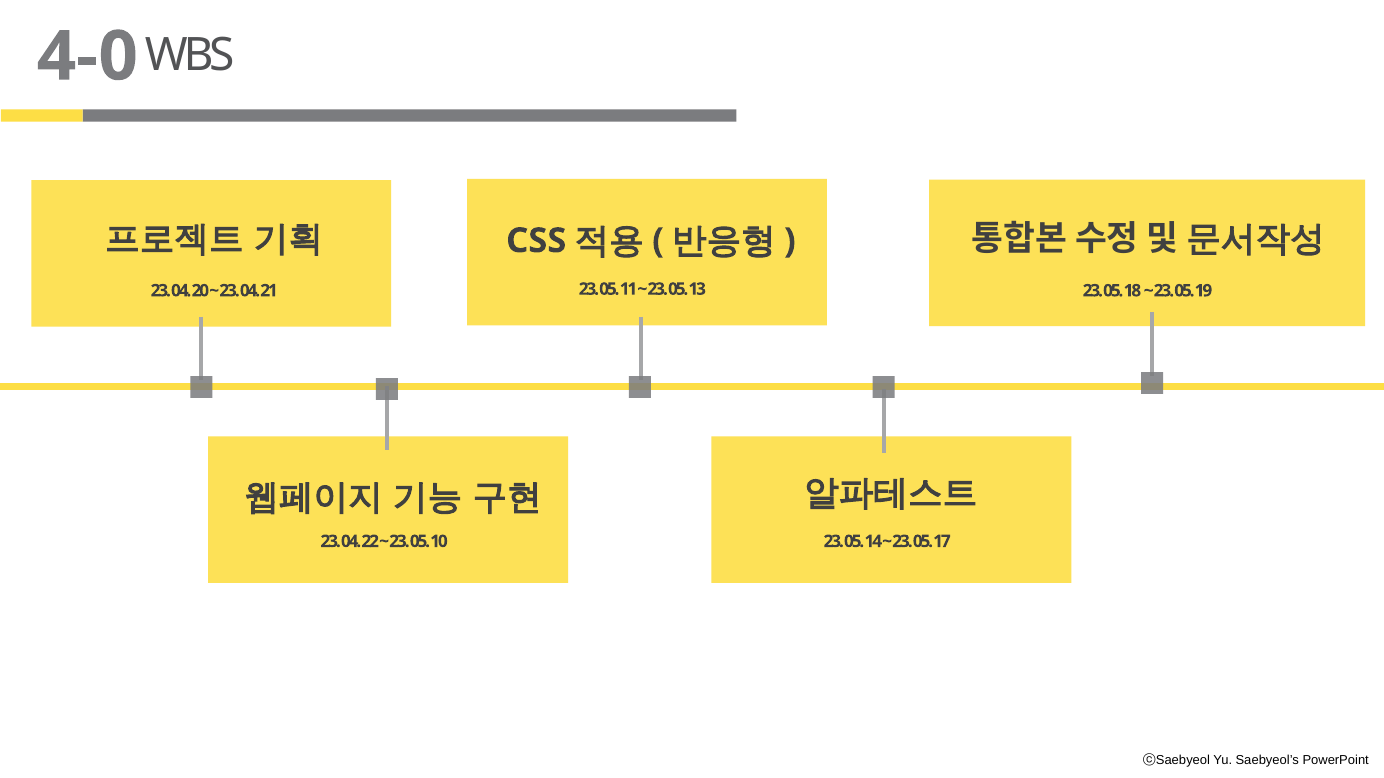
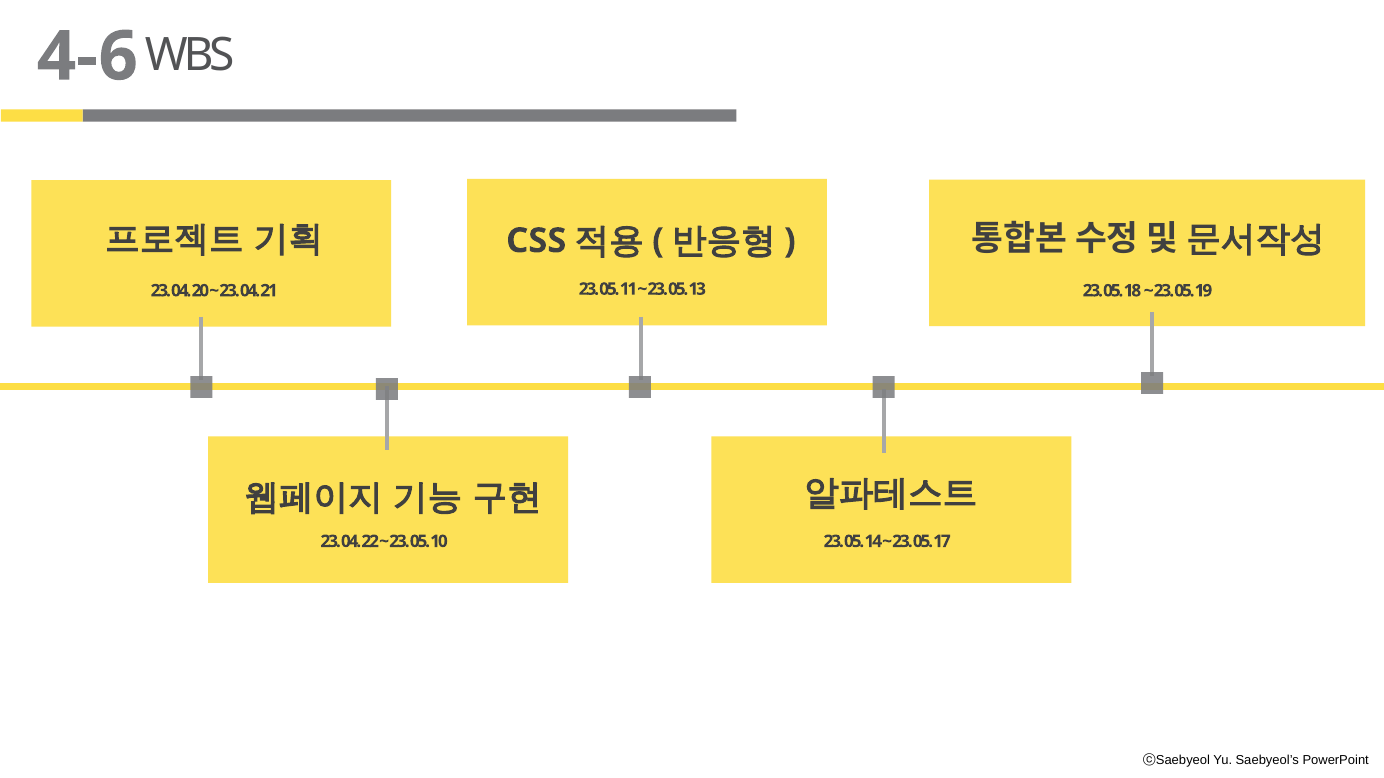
4-0: 4-0 -> 4-6 (87, 57)
